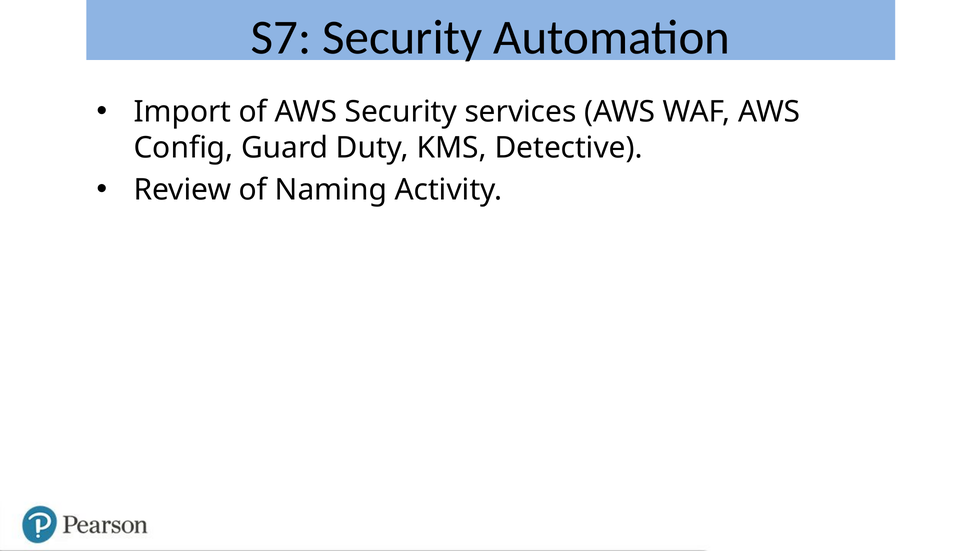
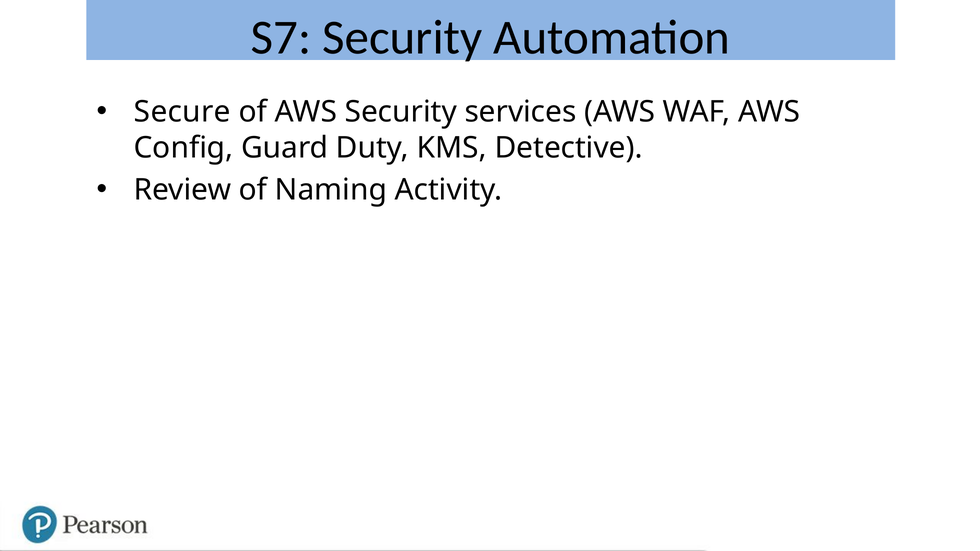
Import: Import -> Secure (182, 112)
